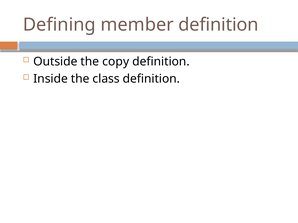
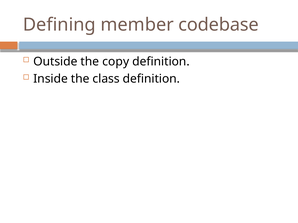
member definition: definition -> codebase (219, 25)
